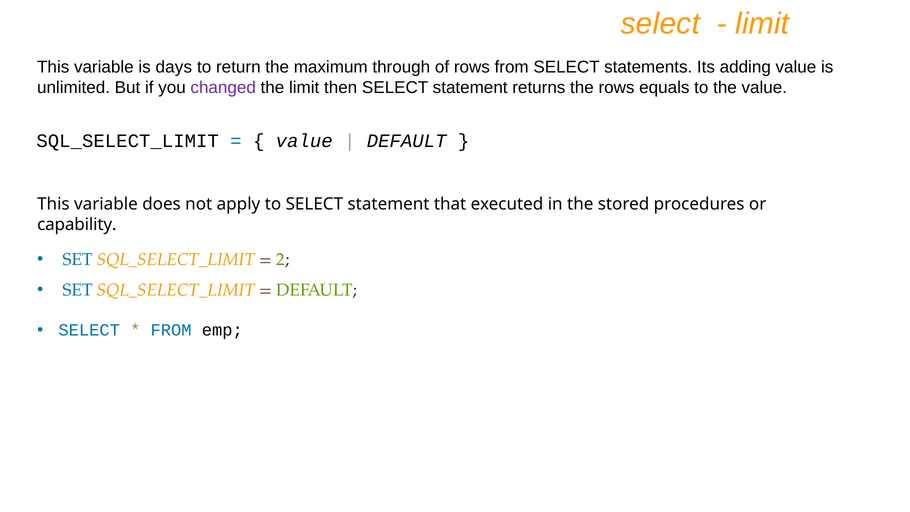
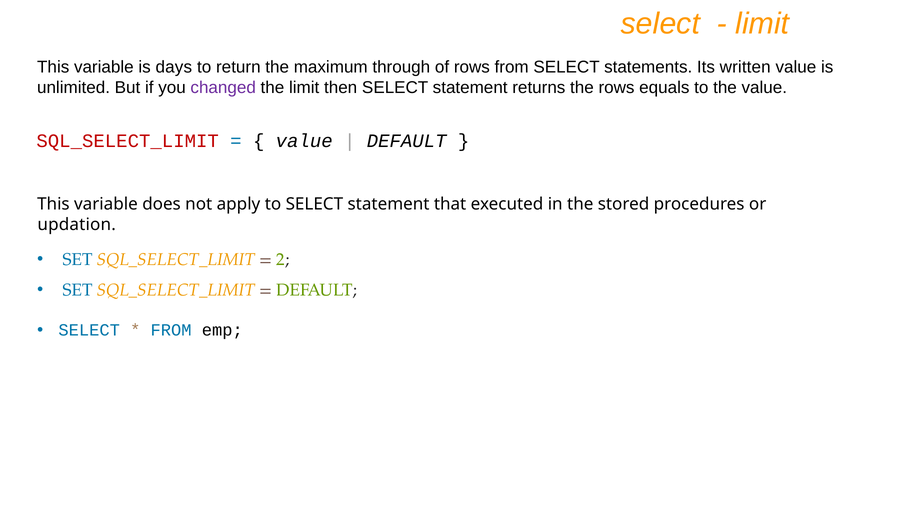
adding: adding -> written (745, 67)
SQL_SELECT_LIMIT colour: black -> red (128, 141)
capability: capability -> updation (77, 225)
